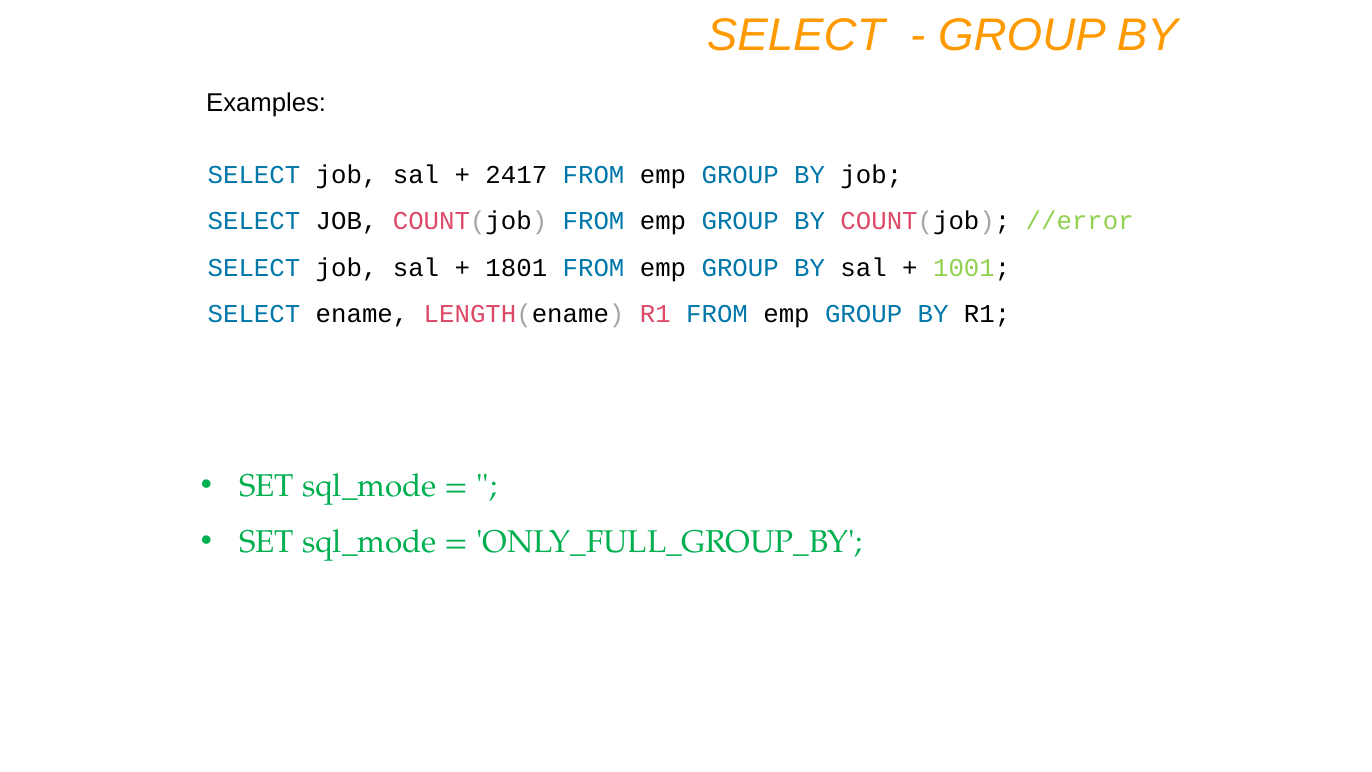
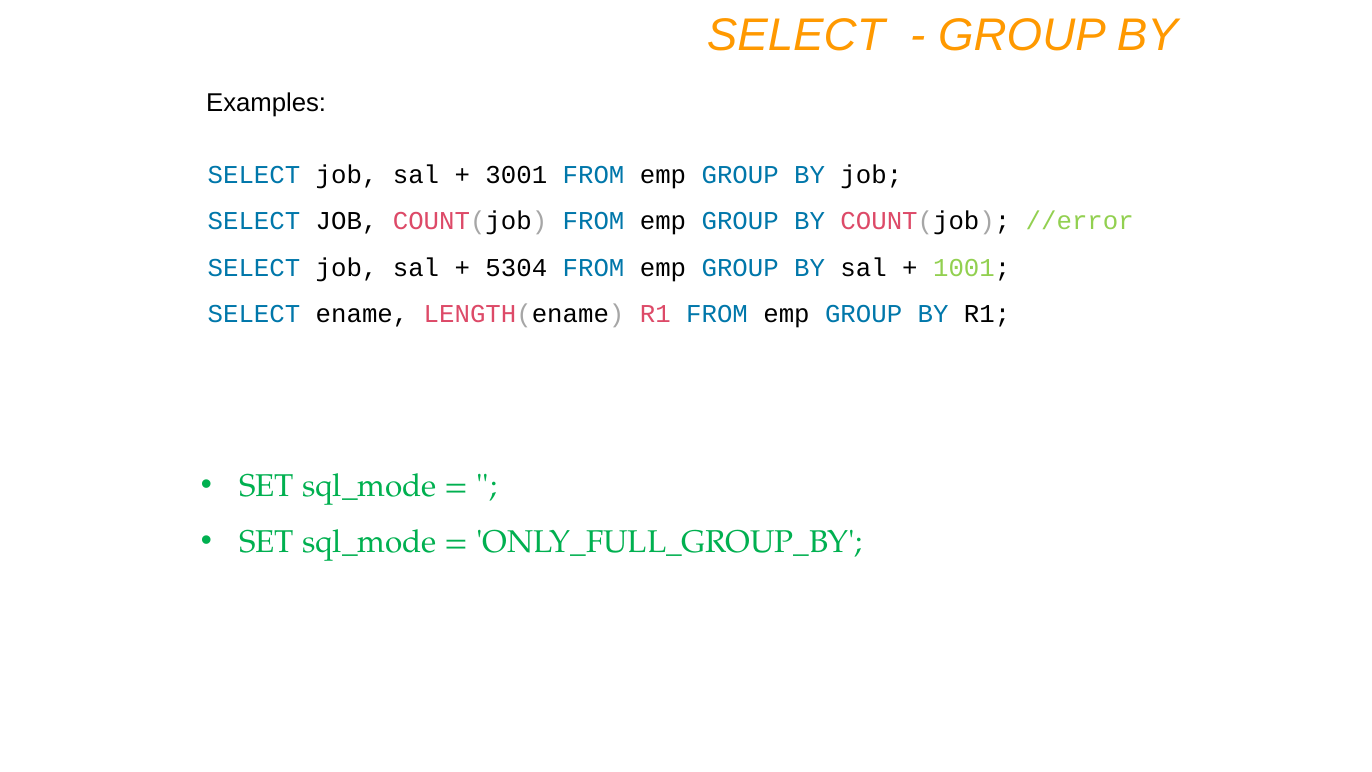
2417: 2417 -> 3001 (516, 175)
1801: 1801 -> 5304 (516, 268)
